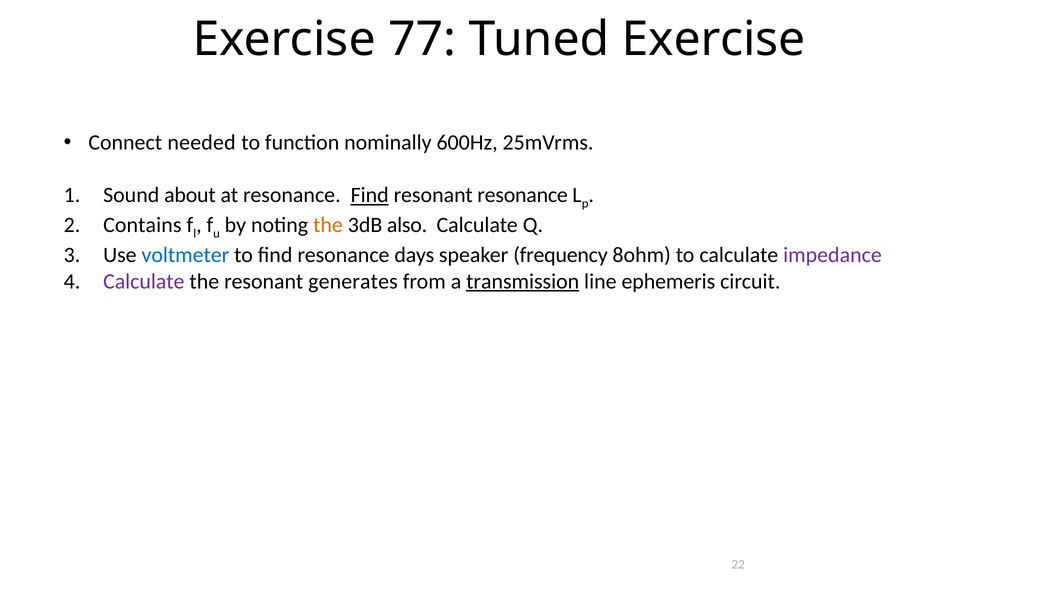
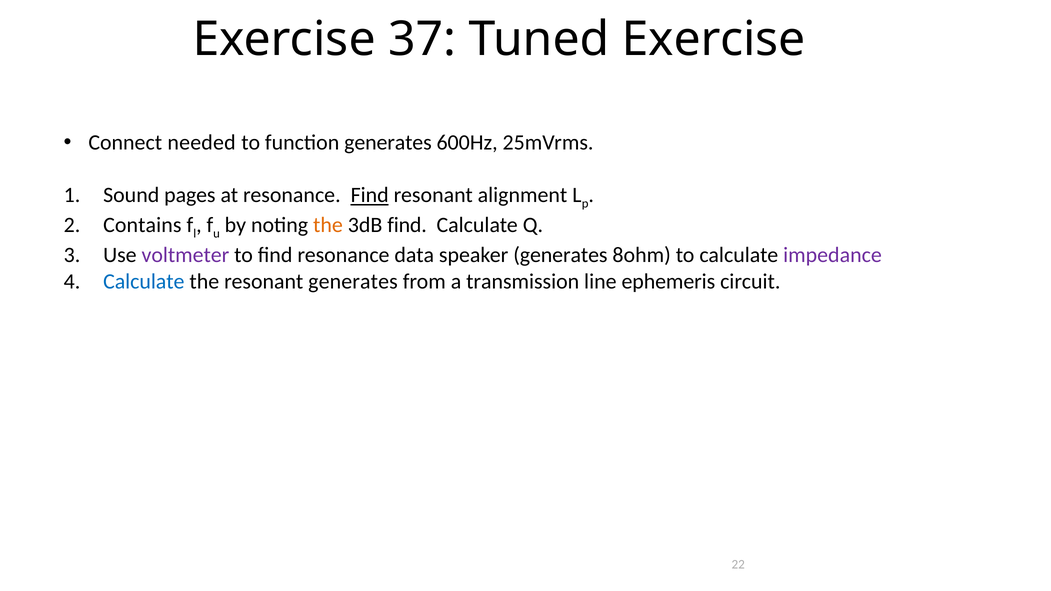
77: 77 -> 37 (422, 39)
function nominally: nominally -> generates (388, 143)
about: about -> pages (190, 195)
resonant resonance: resonance -> alignment (522, 195)
3dB also: also -> find (407, 225)
voltmeter colour: blue -> purple (185, 255)
days: days -> data (414, 255)
speaker frequency: frequency -> generates (560, 255)
Calculate colour: purple -> blue (144, 281)
transmission underline: present -> none (523, 281)
